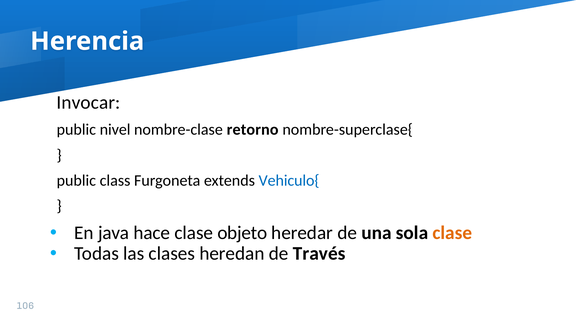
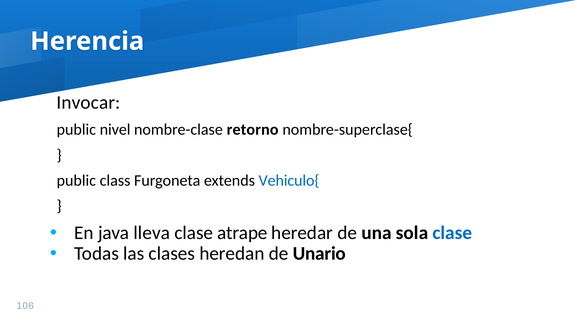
hace: hace -> lleva (152, 233)
objeto: objeto -> atrape (242, 233)
clase colour: orange -> blue (452, 233)
Través: Través -> Unario (319, 253)
